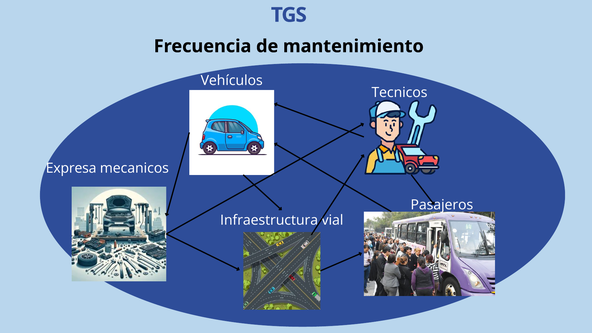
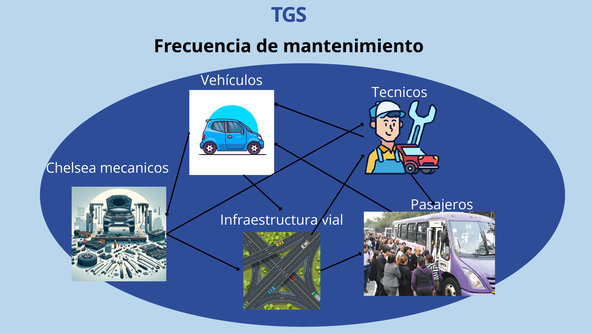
Expresa: Expresa -> Chelsea (71, 168)
